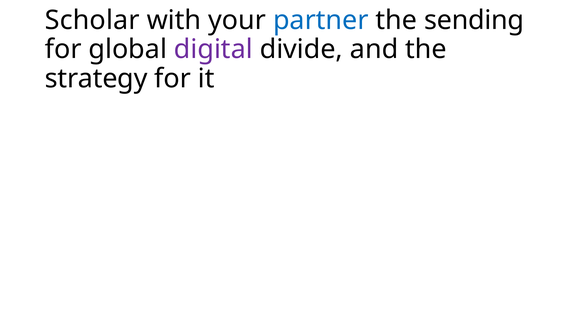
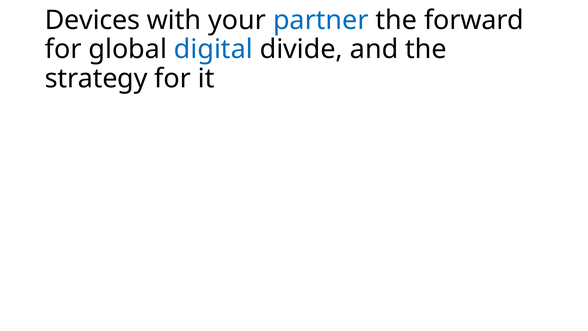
Scholar: Scholar -> Devices (92, 20)
sending: sending -> forward (474, 20)
digital colour: purple -> blue (213, 49)
